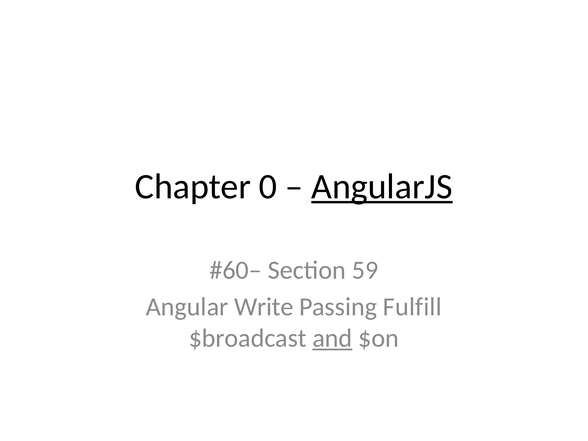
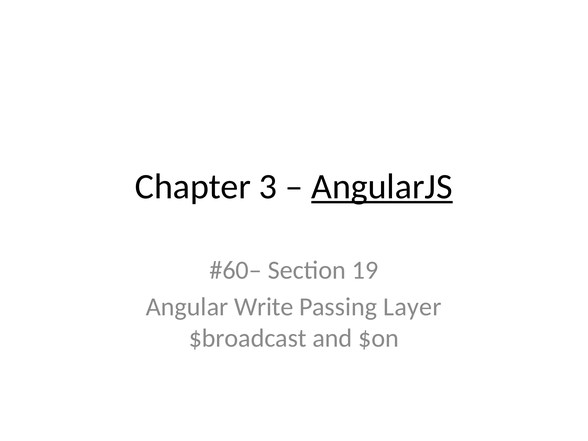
0: 0 -> 3 (268, 187)
59: 59 -> 19 (365, 270)
Fulfill: Fulfill -> Layer (412, 307)
and underline: present -> none (332, 338)
